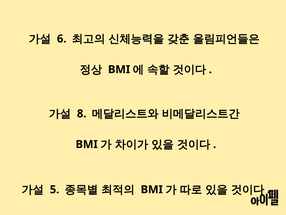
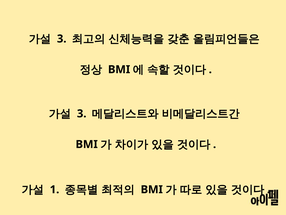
6: 6 -> 3 (62, 39)
8: 8 -> 3 (82, 113)
5: 5 -> 1 (55, 189)
